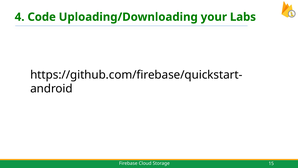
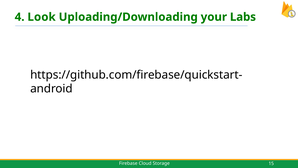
Code: Code -> Look (42, 17)
